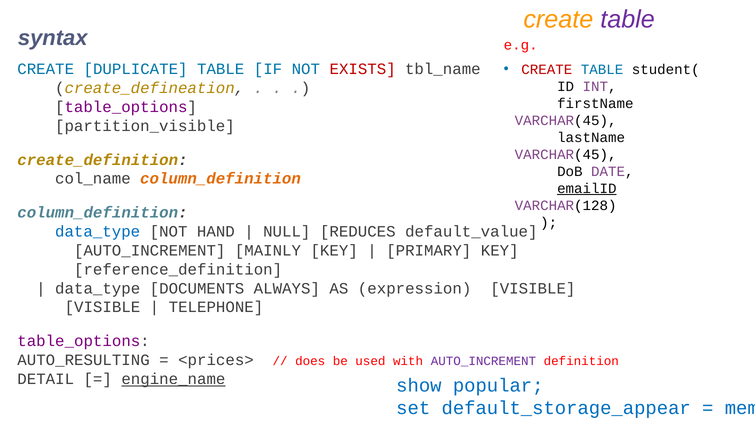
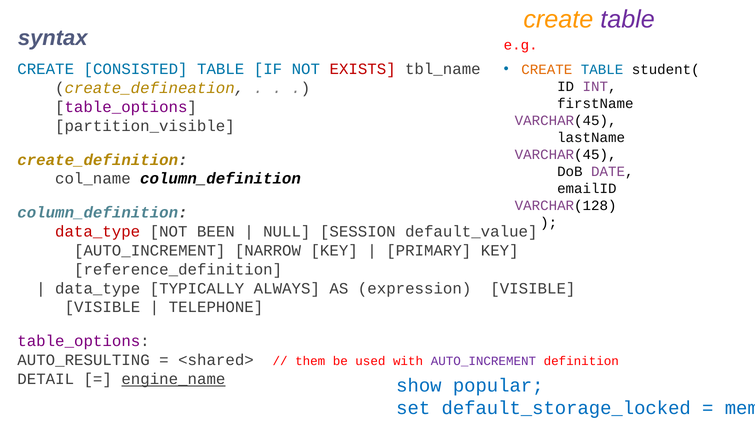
CREATE colour: red -> orange (547, 69)
DUPLICATE: DUPLICATE -> CONSISTED (136, 69)
column_definition colour: orange -> black (221, 179)
emailID underline: present -> none (587, 188)
data_type colour: blue -> red (98, 231)
HAND: HAND -> BEEN (216, 231)
REDUCES: REDUCES -> SESSION (358, 231)
MAINLY: MAINLY -> NARROW (268, 250)
DOCUMENTS: DOCUMENTS -> TYPICALLY (197, 288)
<prices>: <prices> -> <shared> (216, 360)
does: does -> them (310, 361)
default_storage_appear: default_storage_appear -> default_storage_locked (566, 408)
